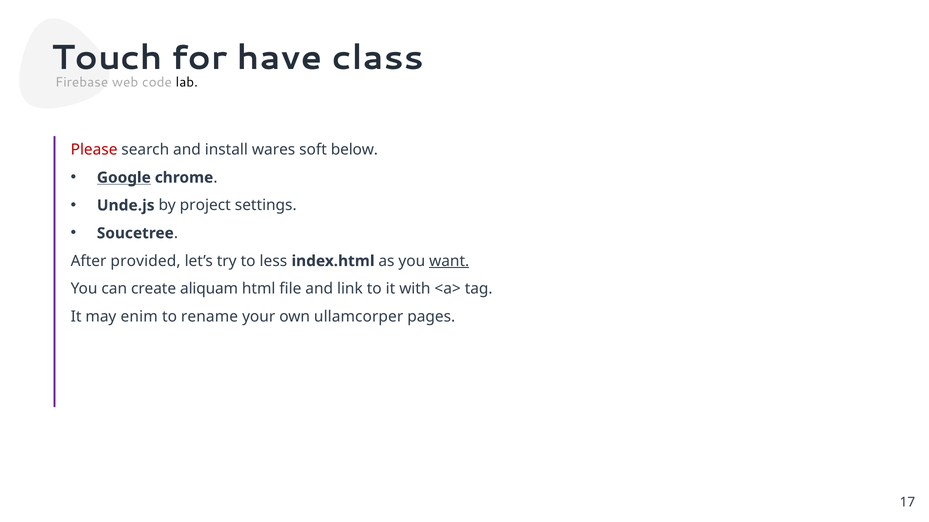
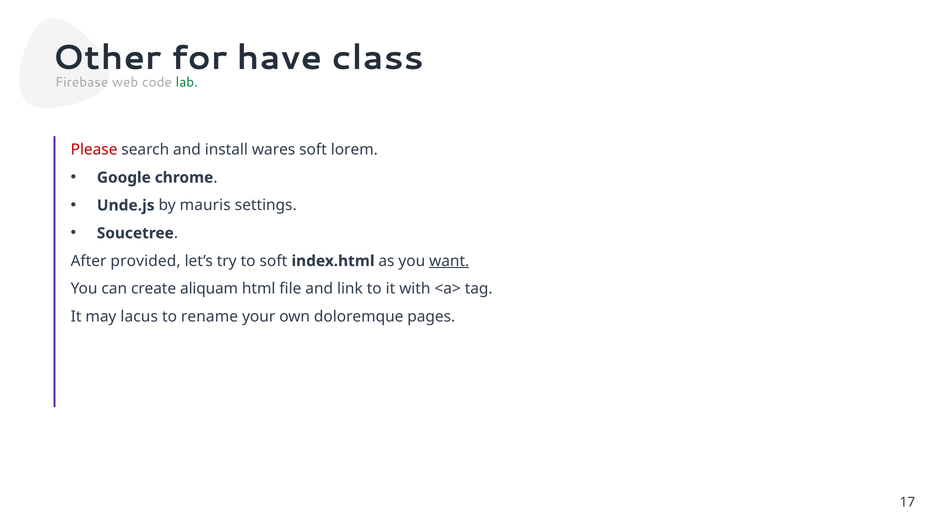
Touch: Touch -> Other (107, 58)
lab colour: black -> green (187, 82)
below: below -> lorem (354, 150)
Google underline: present -> none (124, 178)
project: project -> mauris (205, 206)
to less: less -> soft (273, 261)
enim: enim -> lacus (139, 317)
ullamcorper: ullamcorper -> doloremque (359, 317)
